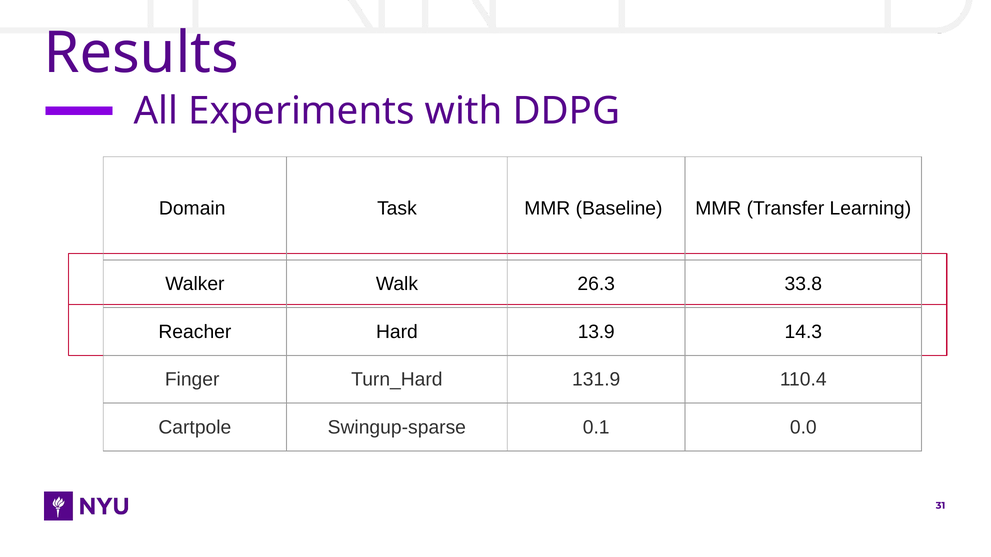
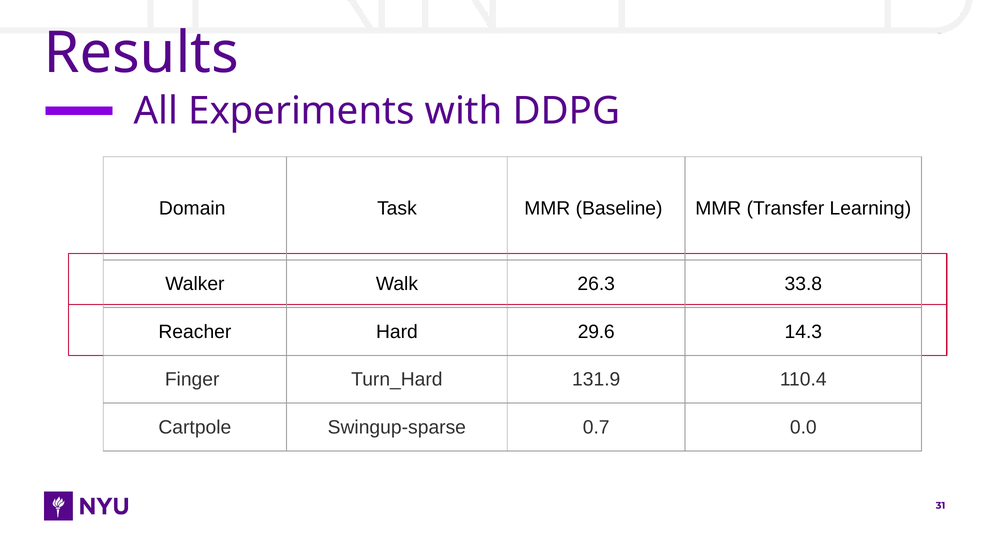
13.9: 13.9 -> 29.6 (596, 332)
0.1: 0.1 -> 0.7 (596, 428)
